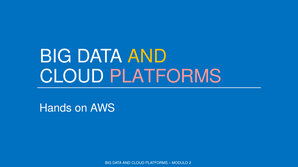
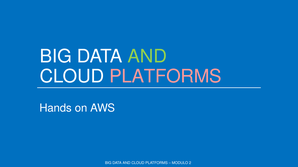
AND colour: yellow -> light green (147, 57)
